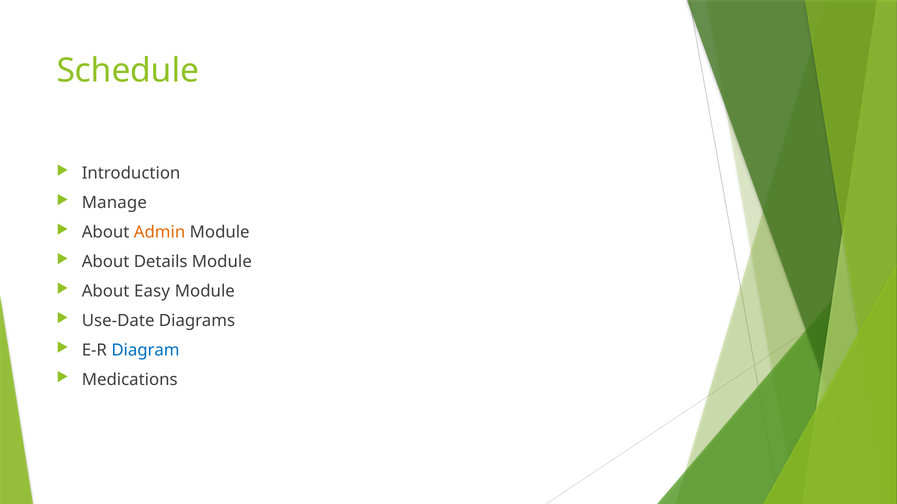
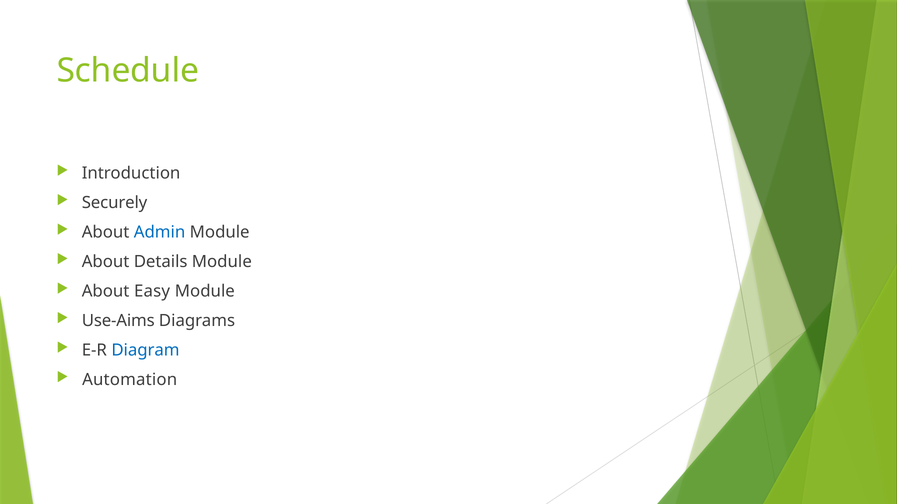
Manage: Manage -> Securely (115, 203)
Admin colour: orange -> blue (160, 233)
Use-Date: Use-Date -> Use-Aims (118, 321)
Medications: Medications -> Automation (130, 380)
